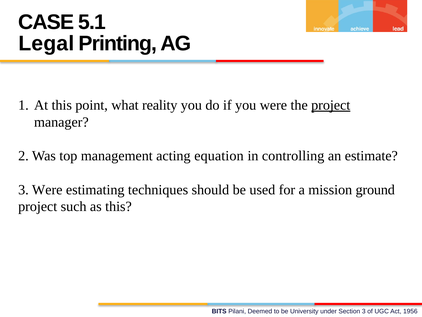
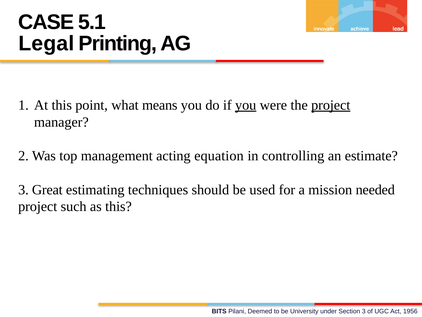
reality: reality -> means (160, 105)
you underline: none -> present (246, 105)
3 Were: Were -> Great (47, 189)
ground: ground -> needed (375, 189)
